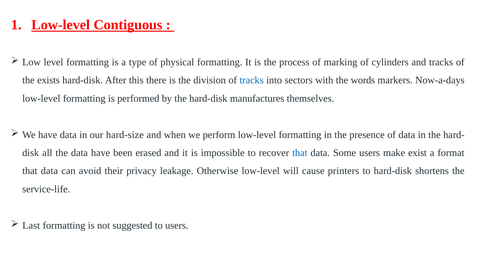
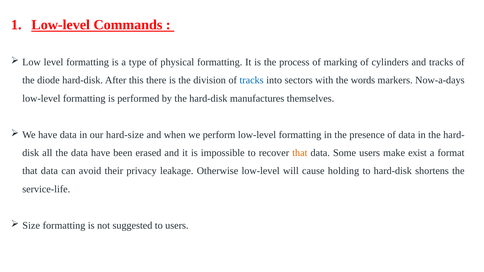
Contiguous: Contiguous -> Commands (128, 25)
exists: exists -> diode (48, 80)
that colour: blue -> orange (300, 153)
printers: printers -> holding (344, 171)
Last: Last -> Size (31, 226)
